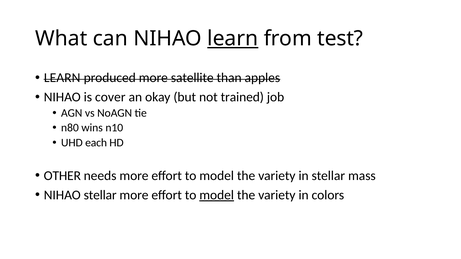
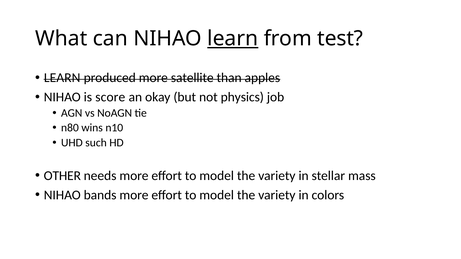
cover: cover -> score (110, 97)
trained: trained -> physics (242, 97)
each: each -> such (96, 143)
NIHAO stellar: stellar -> bands (100, 195)
model underline: present -> none (217, 195)
